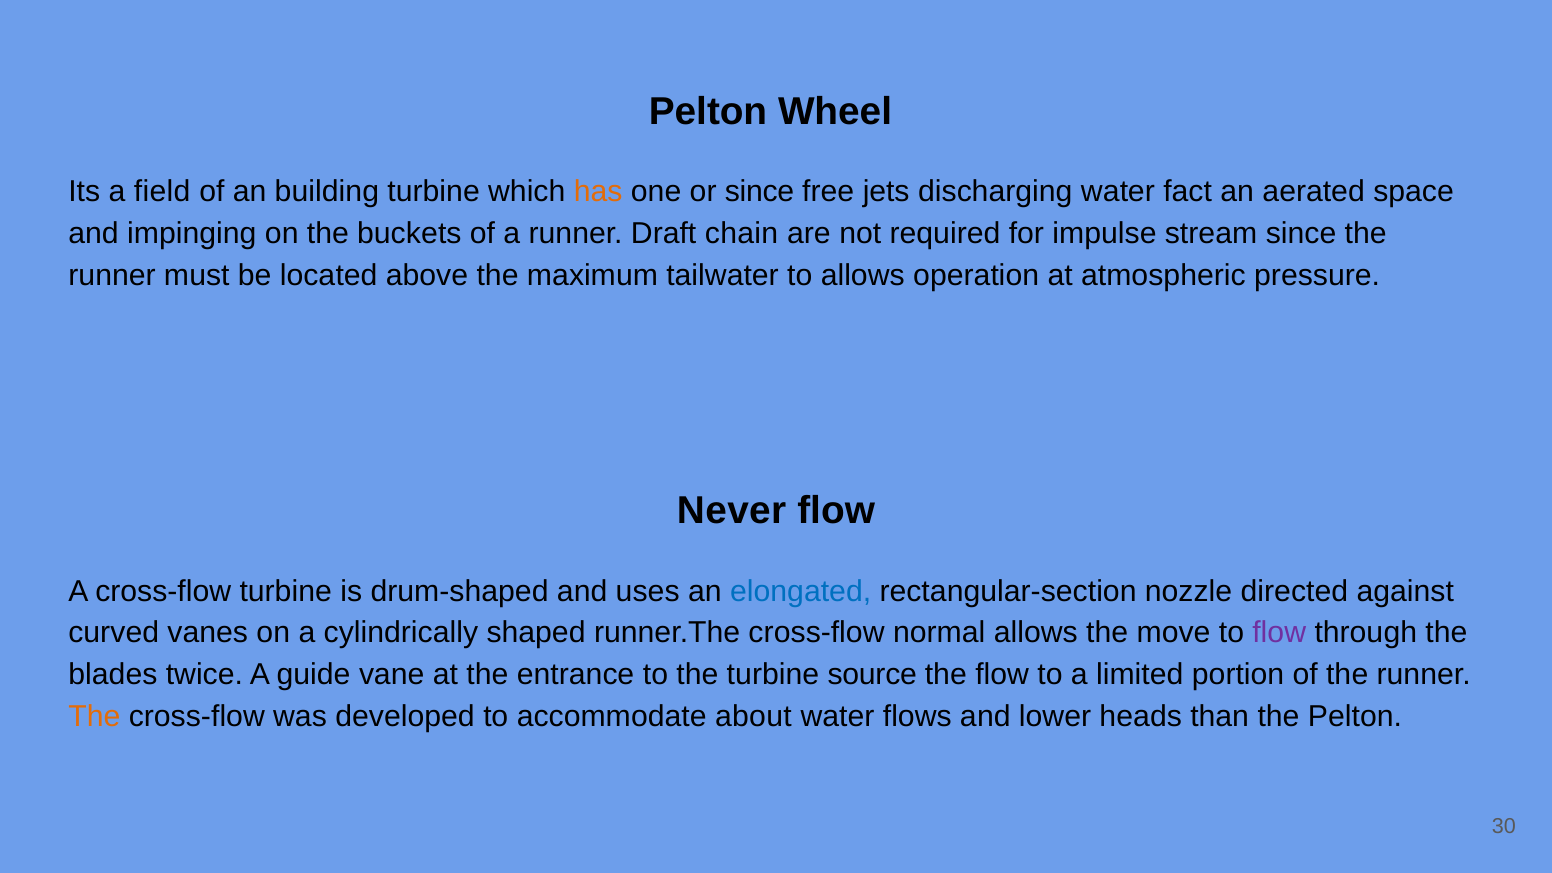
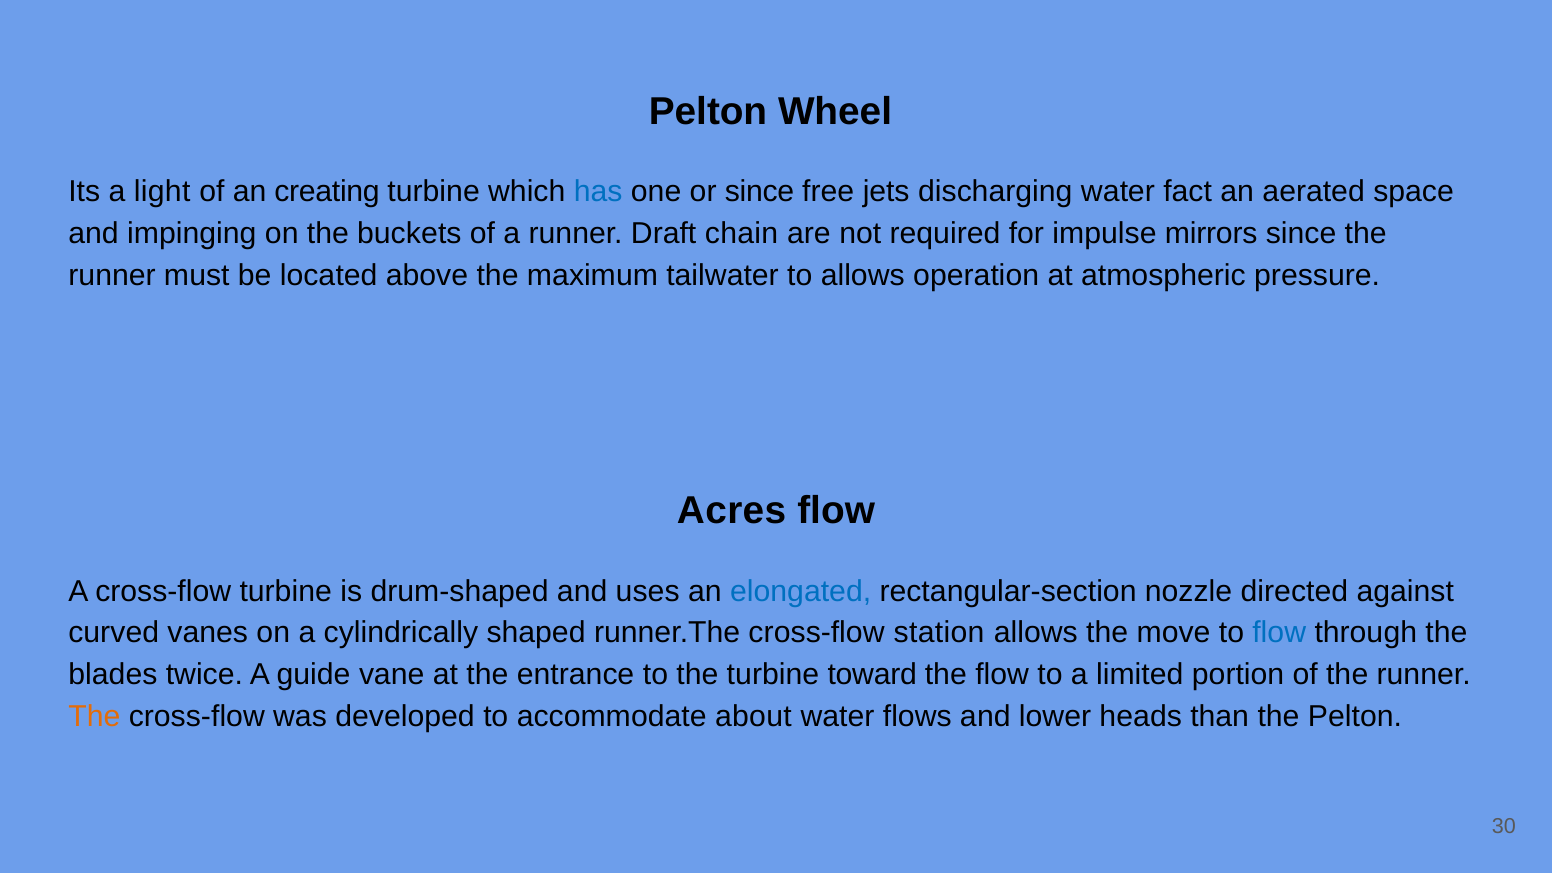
field: field -> light (162, 192)
building: building -> creating (327, 192)
has colour: orange -> blue (598, 192)
stream: stream -> mirrors (1211, 234)
Never: Never -> Acres (732, 511)
normal: normal -> station (939, 633)
flow colour: purple -> blue (1279, 633)
source: source -> toward (872, 675)
